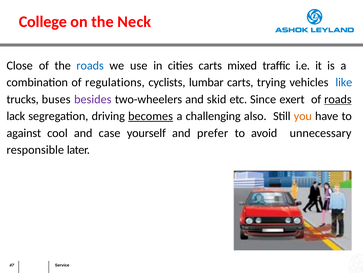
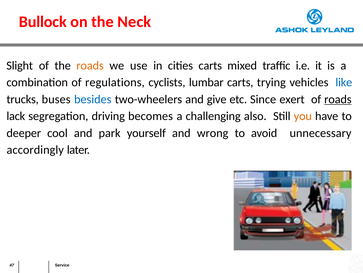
College: College -> Bullock (43, 22)
Close: Close -> Slight (20, 65)
roads colour: blue -> orange (90, 65)
besides colour: purple -> blue (93, 99)
skid: skid -> give (217, 99)
becomes underline: present -> none (151, 116)
against: against -> deeper (24, 133)
case: case -> park (110, 133)
prefer: prefer -> wrong (213, 133)
responsible: responsible -> accordingly (35, 150)
